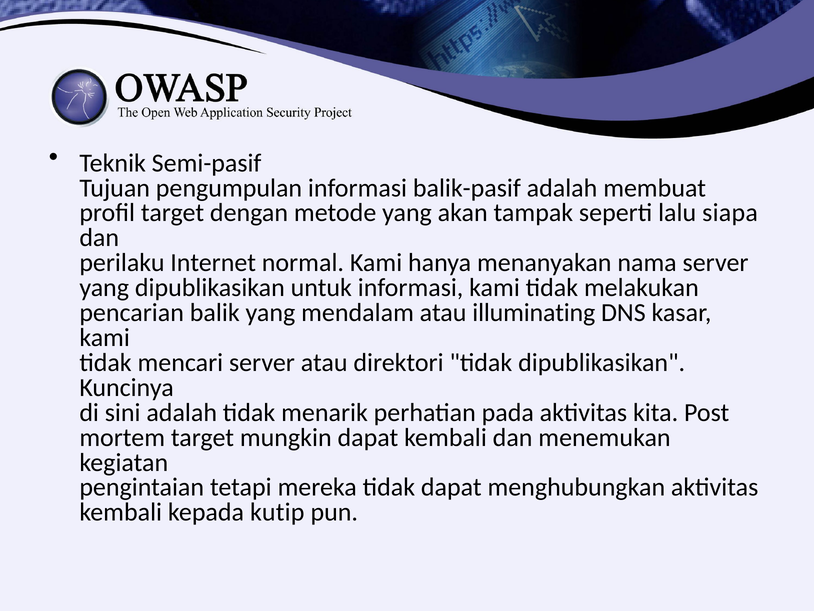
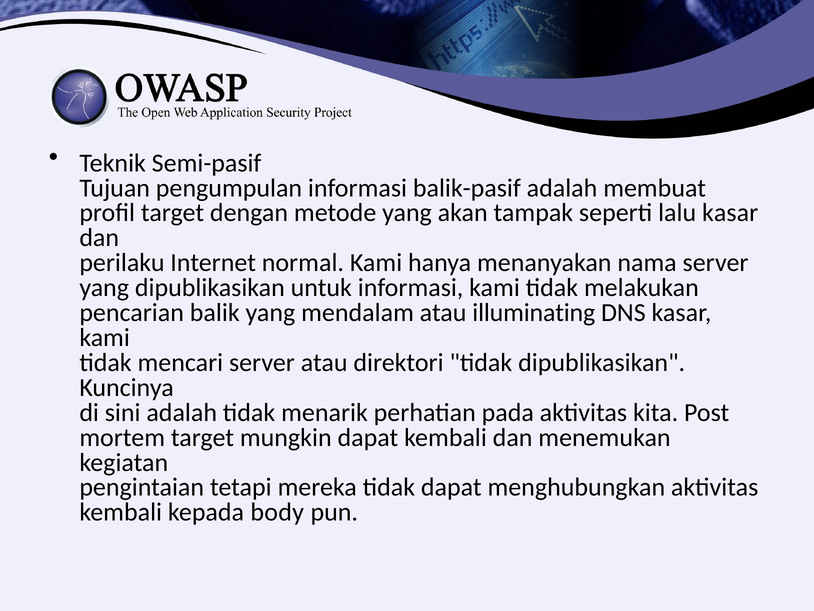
lalu siapa: siapa -> kasar (730, 213)
kutip: kutip -> body (277, 512)
